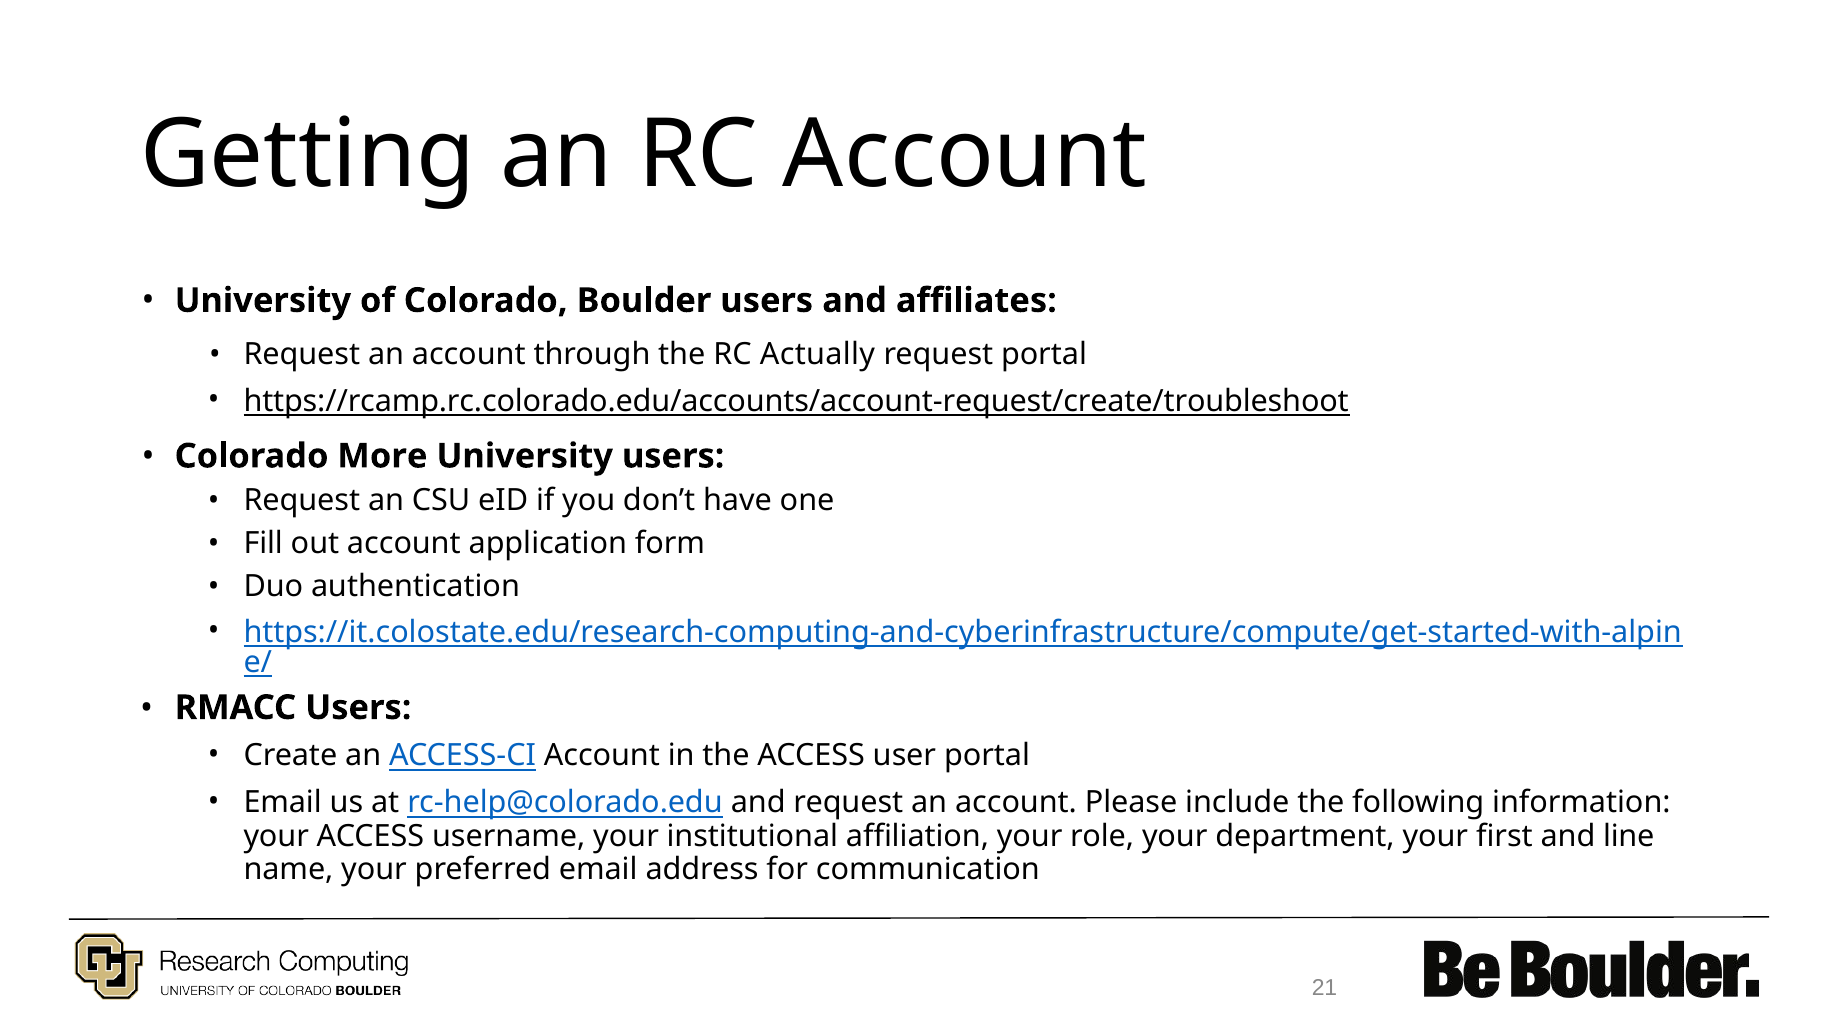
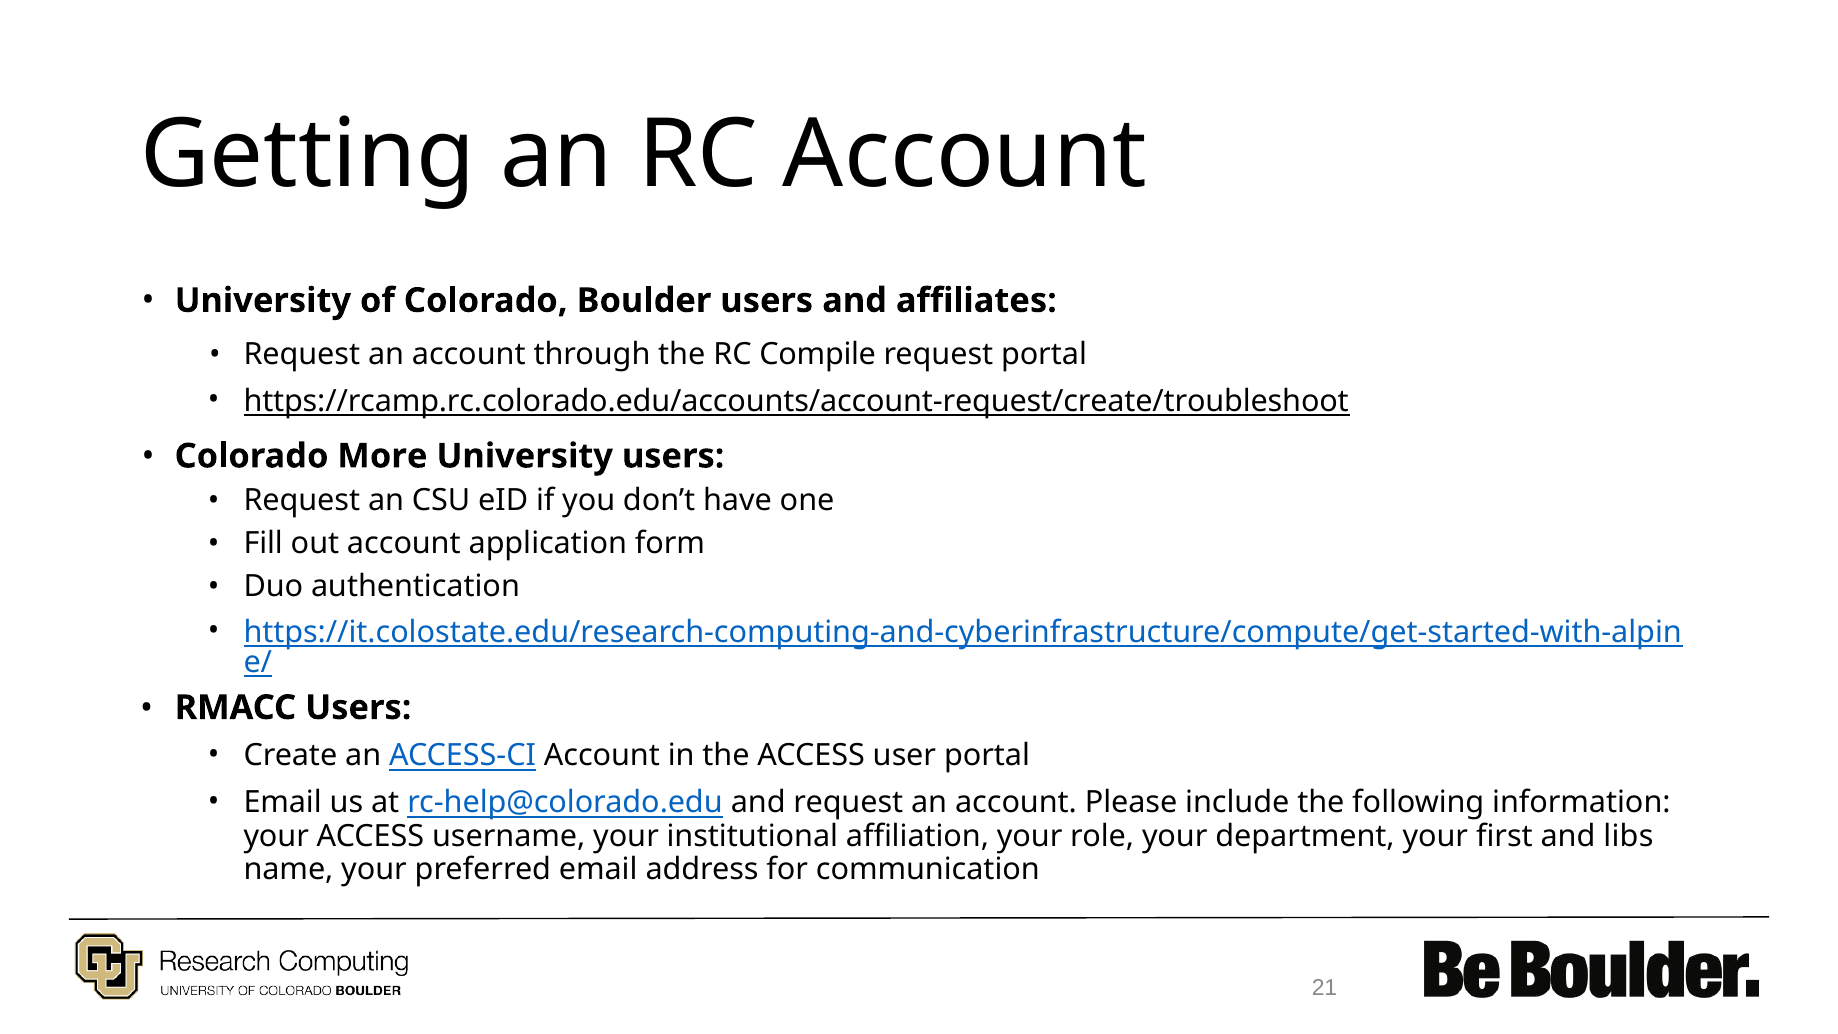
Actually: Actually -> Compile (818, 355)
line: line -> libs (1628, 837)
